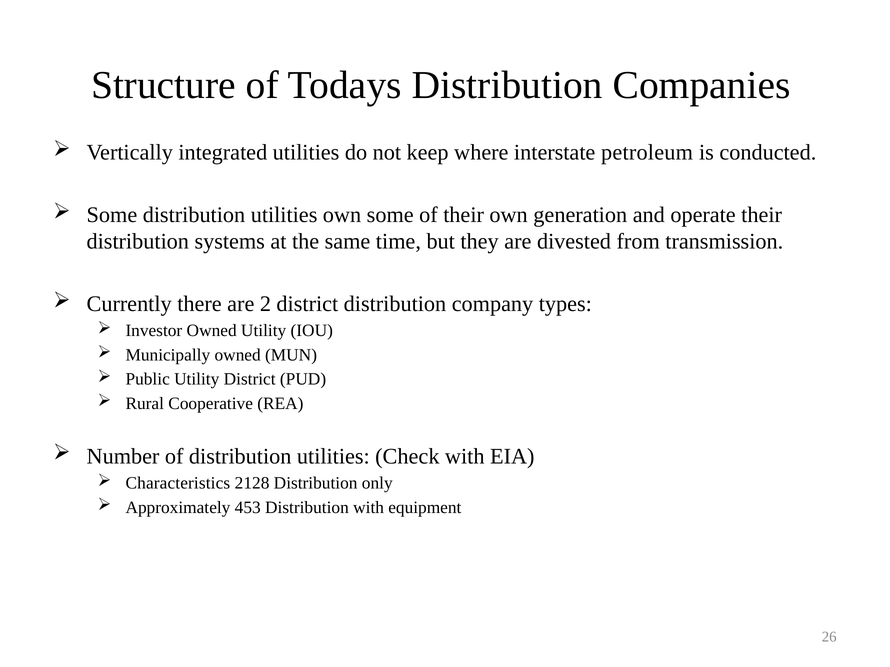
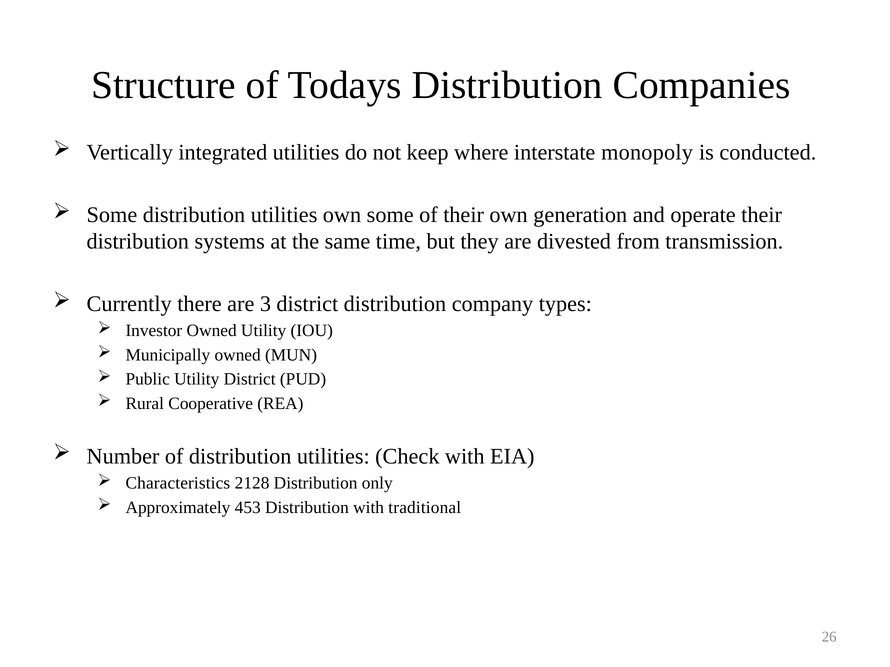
petroleum: petroleum -> monopoly (647, 153)
2: 2 -> 3 (265, 304)
equipment: equipment -> traditional (425, 508)
